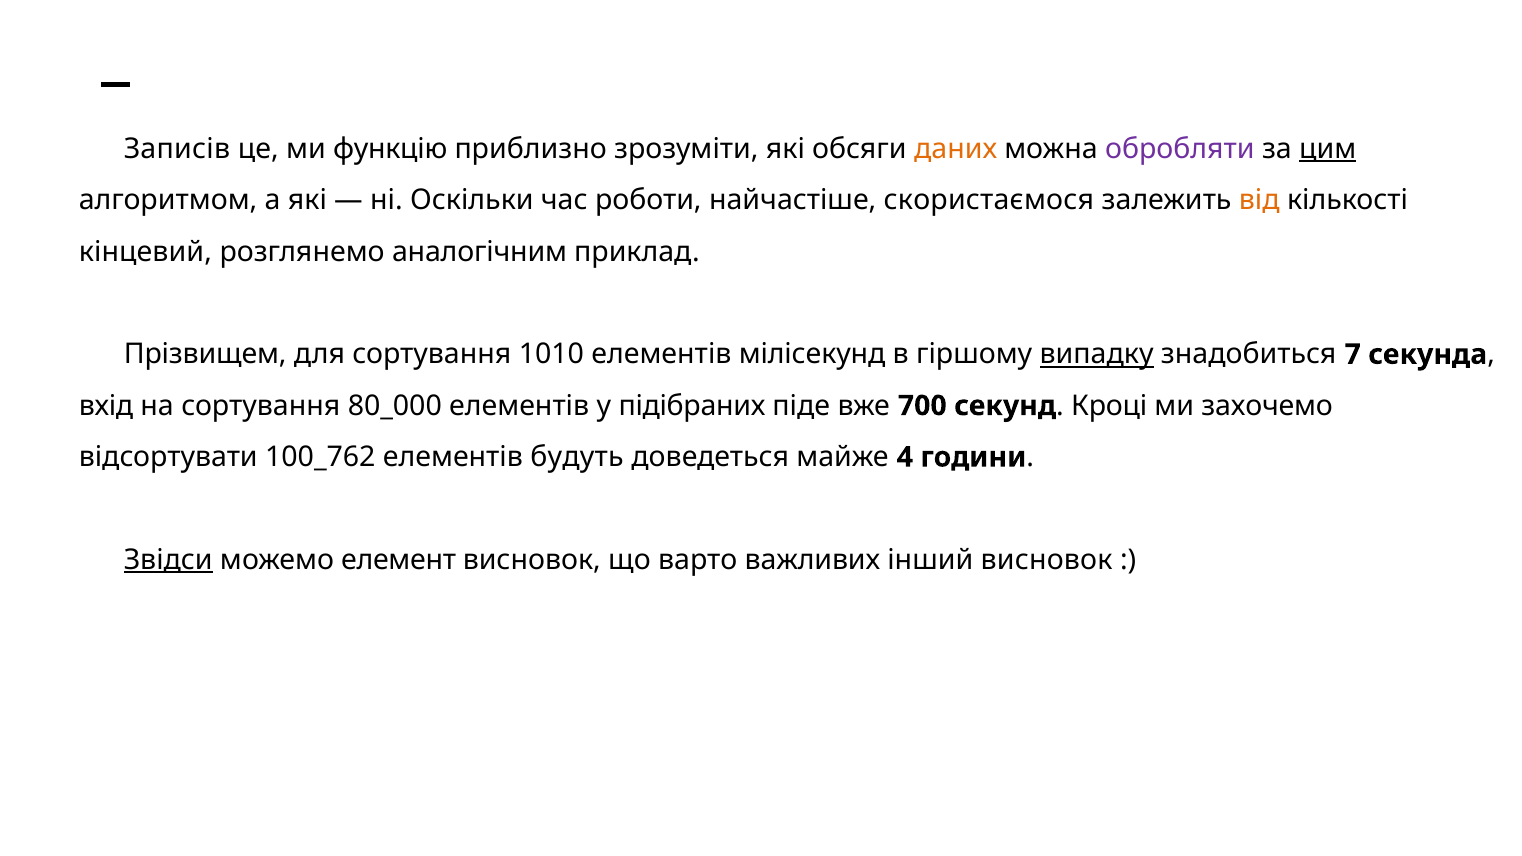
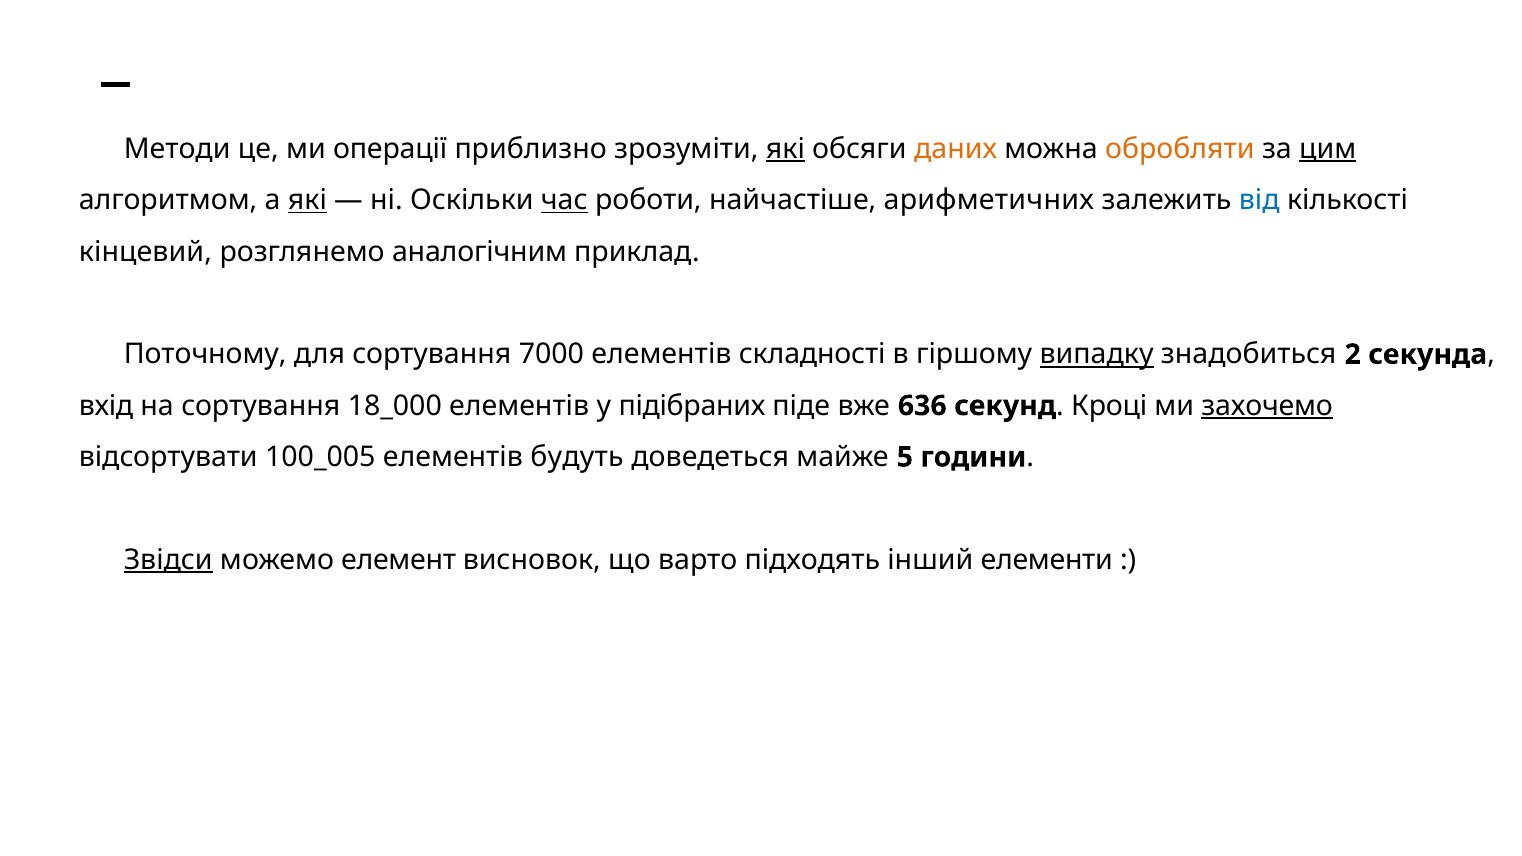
Записів: Записів -> Методи (177, 149)
функцію: функцію -> операції (390, 149)
які underline: none -> present (785, 149)
обробляти colour: purple -> orange (1180, 149)
які underline: none -> present (307, 200)
час underline: none -> present (564, 200)
скористаємося: скористаємося -> арифметичних (989, 200)
від colour: orange -> blue (1259, 200)
Прізвищем: Прізвищем -> Поточному (205, 354)
1010: 1010 -> 7000 (551, 354)
мілісекунд: мілісекунд -> складності (812, 354)
7: 7 -> 2 (1353, 354)
80_000: 80_000 -> 18_000 (395, 406)
700: 700 -> 636 (922, 406)
захочемо underline: none -> present (1267, 406)
100_762: 100_762 -> 100_005 (320, 457)
4: 4 -> 5 (905, 457)
важливих: важливих -> підходять (812, 560)
інший висновок: висновок -> елементи (1047, 560)
